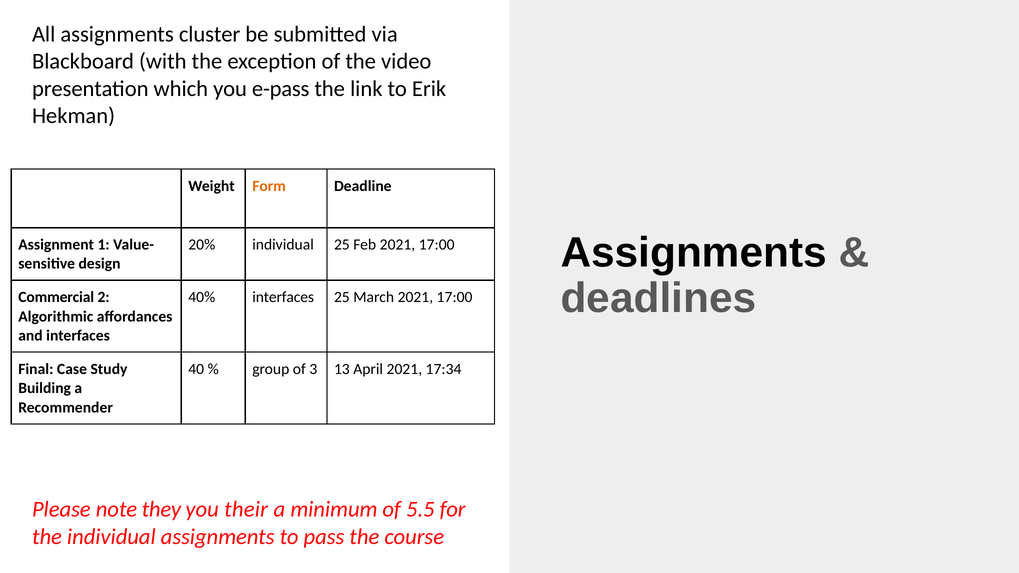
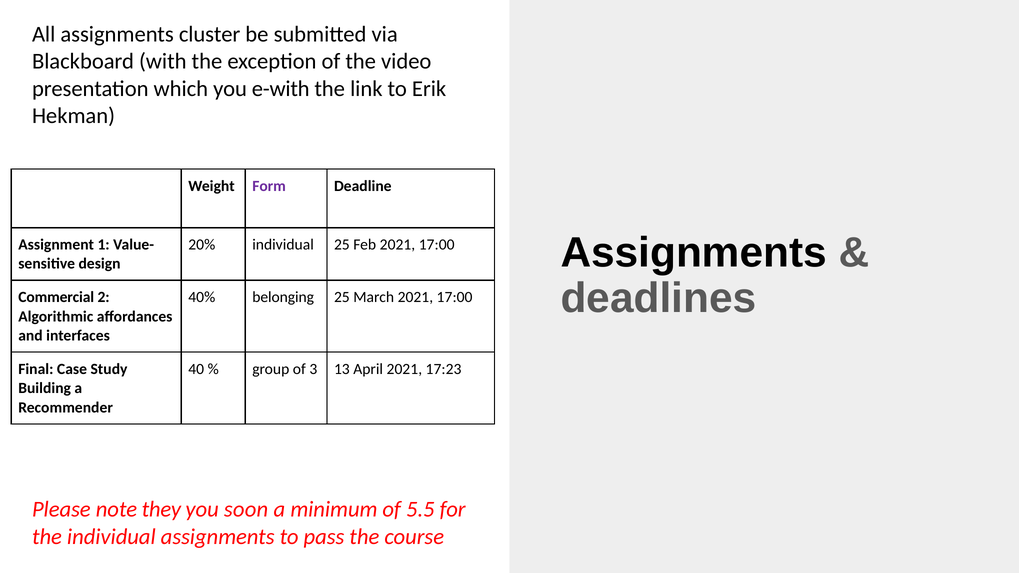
e-pass: e-pass -> e-with (281, 89)
Form colour: orange -> purple (269, 186)
40% interfaces: interfaces -> belonging (283, 297)
17:34: 17:34 -> 17:23 (444, 369)
their: their -> soon (246, 510)
